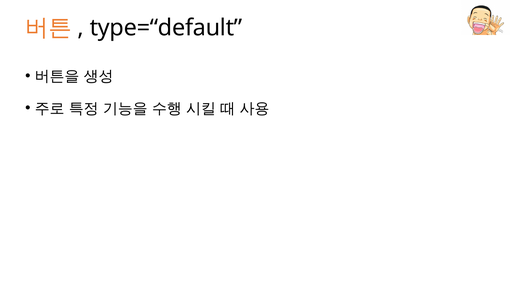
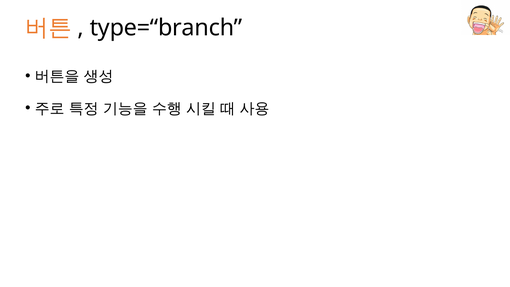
type=“default: type=“default -> type=“branch (166, 28)
